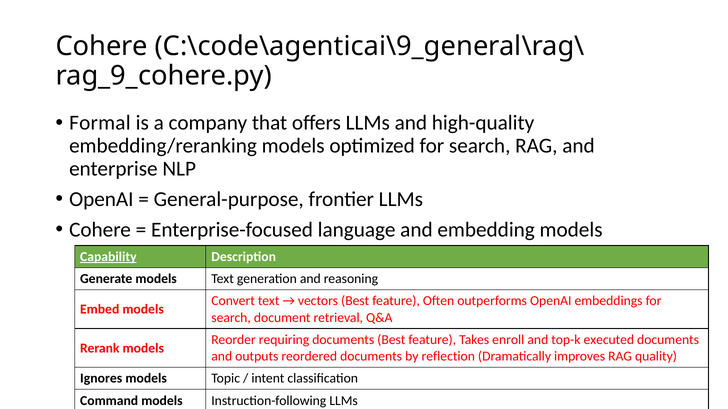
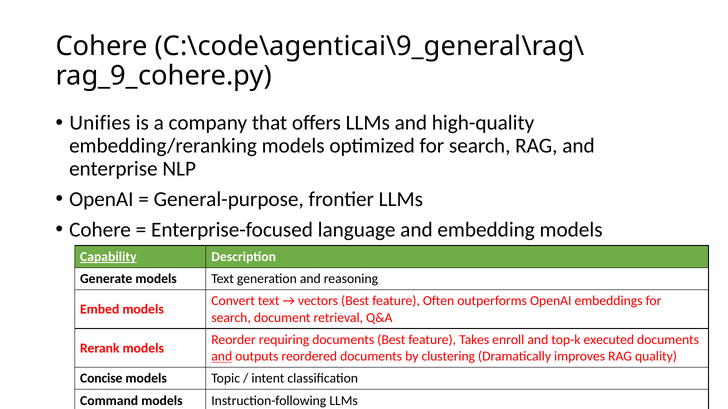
Formal: Formal -> Unifies (100, 123)
and underline: none -> present (222, 357)
reflection: reflection -> clustering (448, 357)
Ignores: Ignores -> Concise (101, 379)
